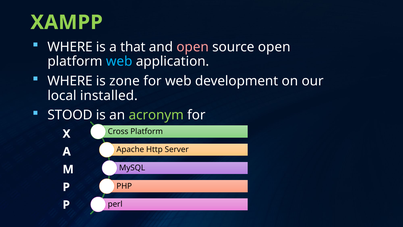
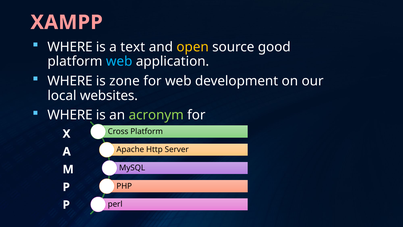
XAMPP colour: light green -> pink (67, 22)
that: that -> text (133, 47)
open colour: pink -> yellow (193, 47)
source open: open -> good (274, 47)
installed: installed -> websites (109, 95)
STOOD: STOOD -> WHERE (70, 115)
